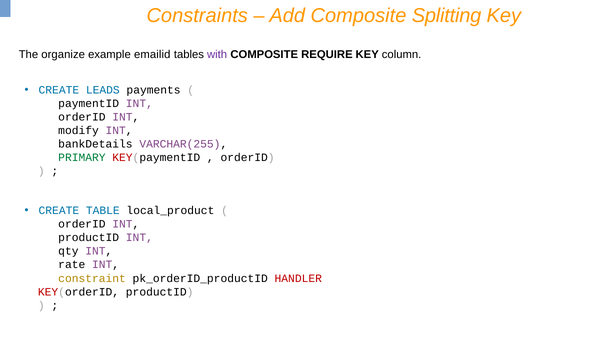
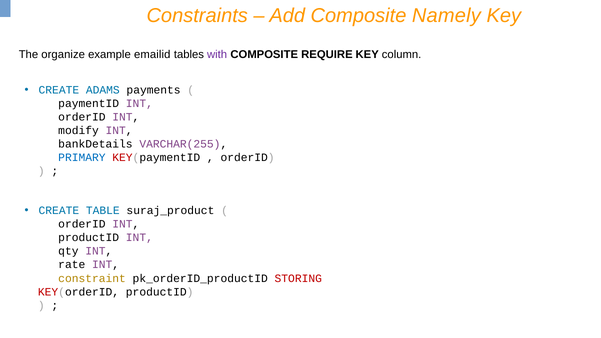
Splitting: Splitting -> Namely (446, 16)
LEADS: LEADS -> ADAMS (103, 90)
PRIMARY colour: green -> blue (82, 158)
local_product: local_product -> suraj_product (170, 211)
HANDLER: HANDLER -> STORING (298, 278)
